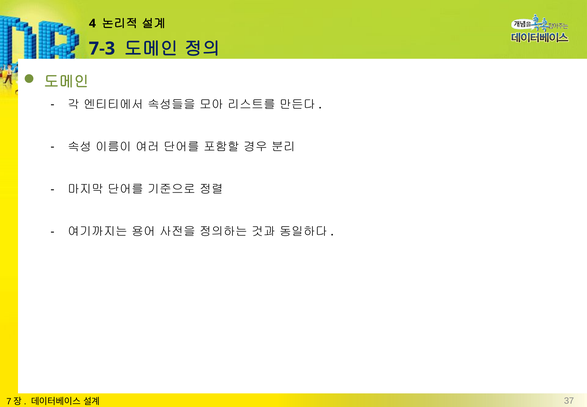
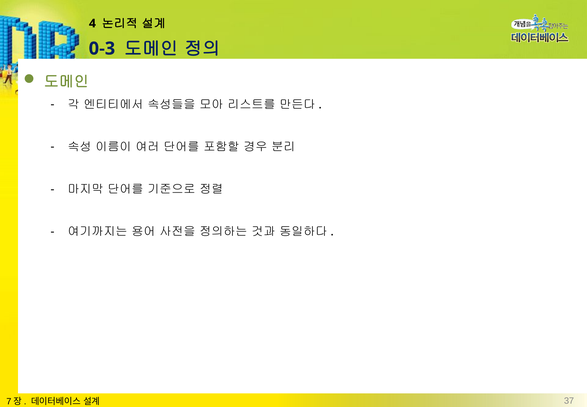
7-3: 7-3 -> 0-3 (102, 48)
